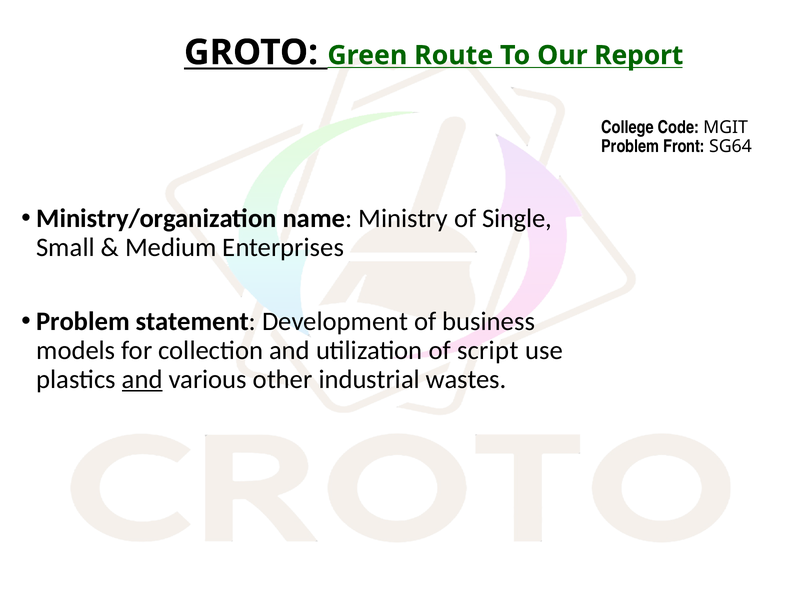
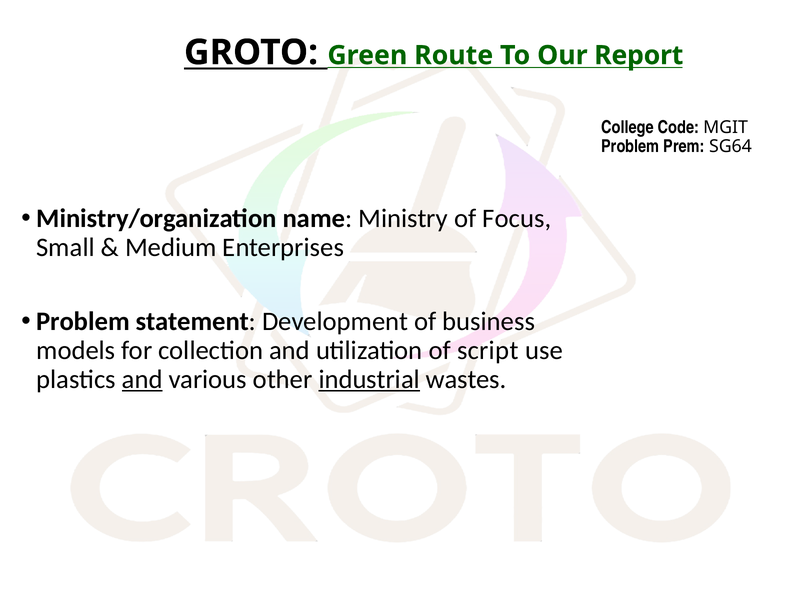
Front: Front -> Prem (684, 146)
Single: Single -> Focus (517, 219)
industrial underline: none -> present (369, 379)
